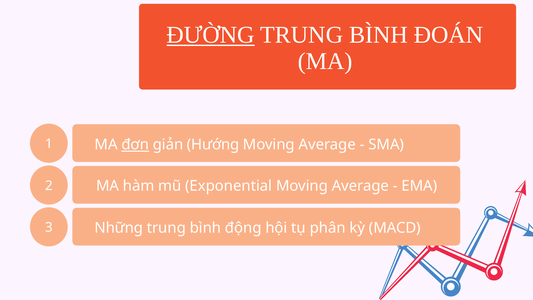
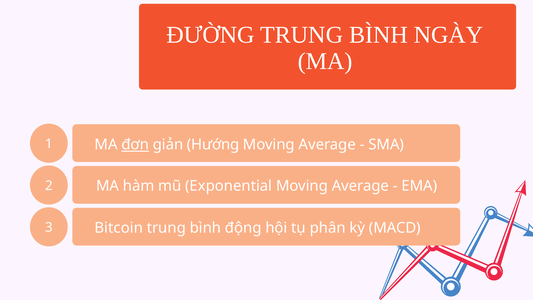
ĐƯỜNG underline: present -> none (211, 35)
ĐOÁN: ĐOÁN -> NGÀY (449, 35)
Những: Những -> Bitcoin (119, 228)
